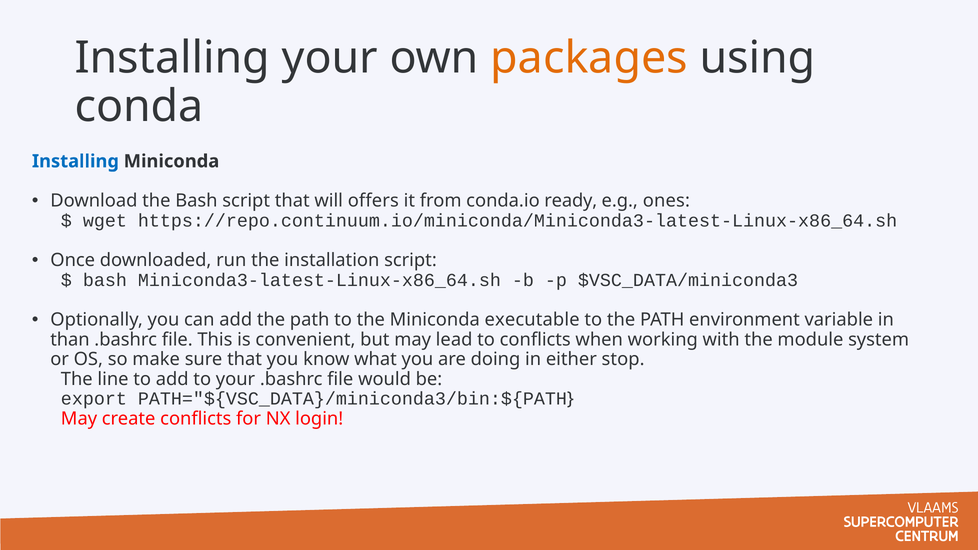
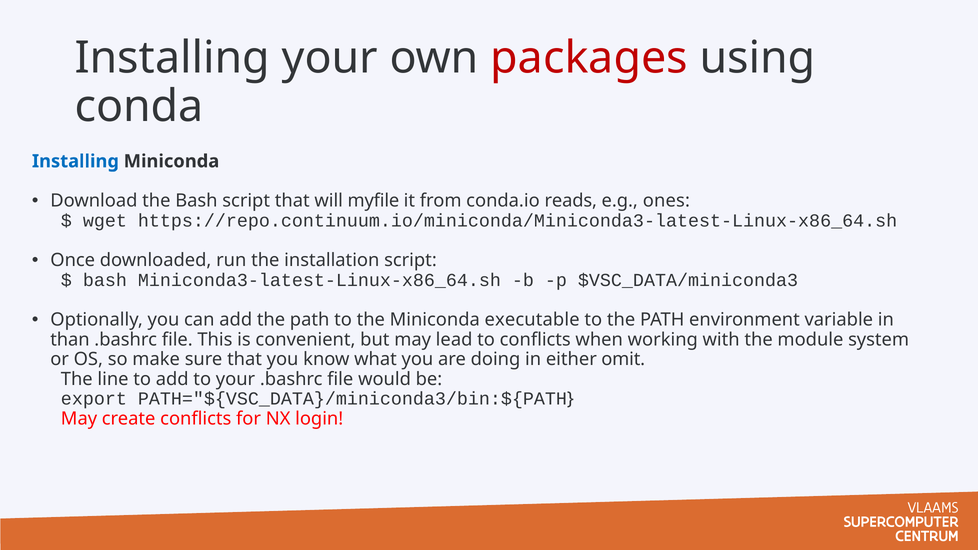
packages colour: orange -> red (589, 58)
offers: offers -> myfile (373, 201)
ready: ready -> reads (571, 201)
stop: stop -> omit (623, 359)
